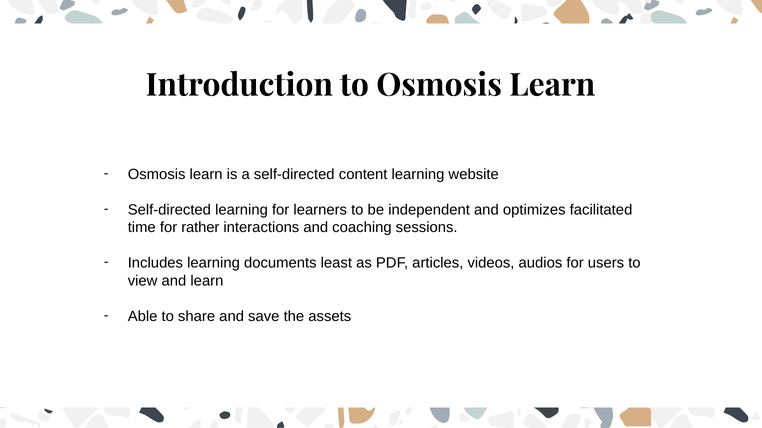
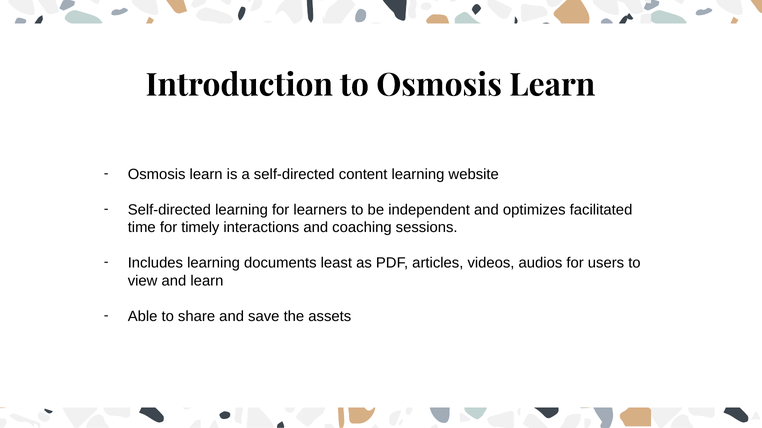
rather: rather -> timely (200, 228)
